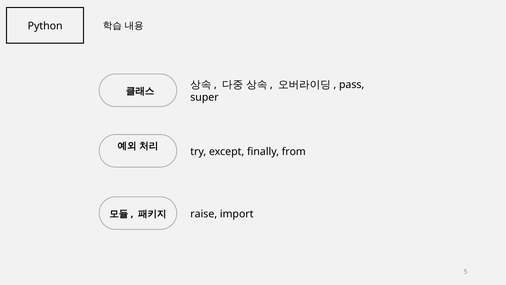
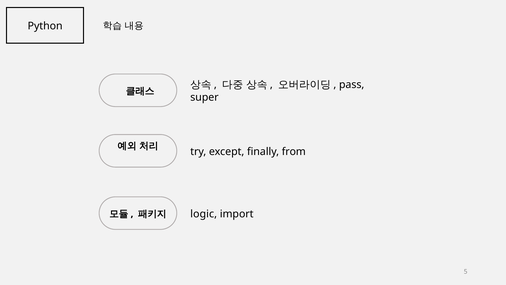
raise: raise -> logic (204, 214)
